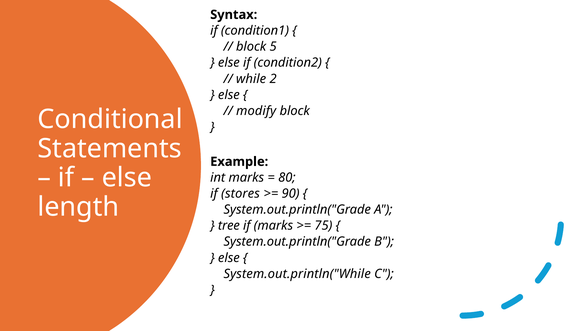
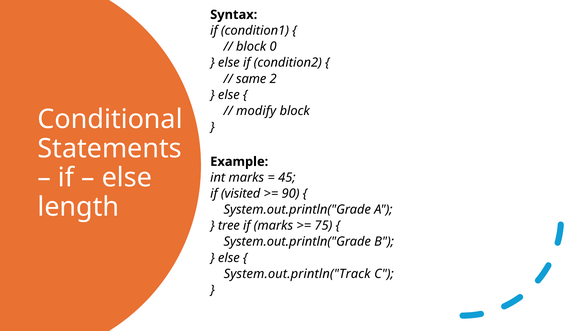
5: 5 -> 0 (273, 47)
while: while -> same (251, 79)
80: 80 -> 45 (287, 178)
stores: stores -> visited (241, 194)
System.out.println("While: System.out.println("While -> System.out.println("Track (297, 274)
